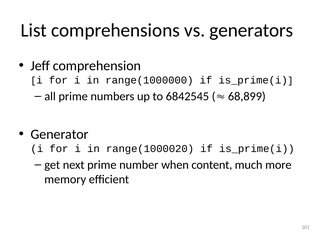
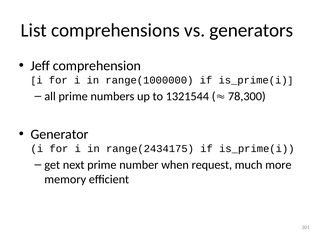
6842545: 6842545 -> 1321544 (187, 96)
68,899: 68,899 -> 78,300 (247, 96)
range(1000020: range(1000020 -> range(2434175 (150, 149)
content: content -> request (212, 165)
